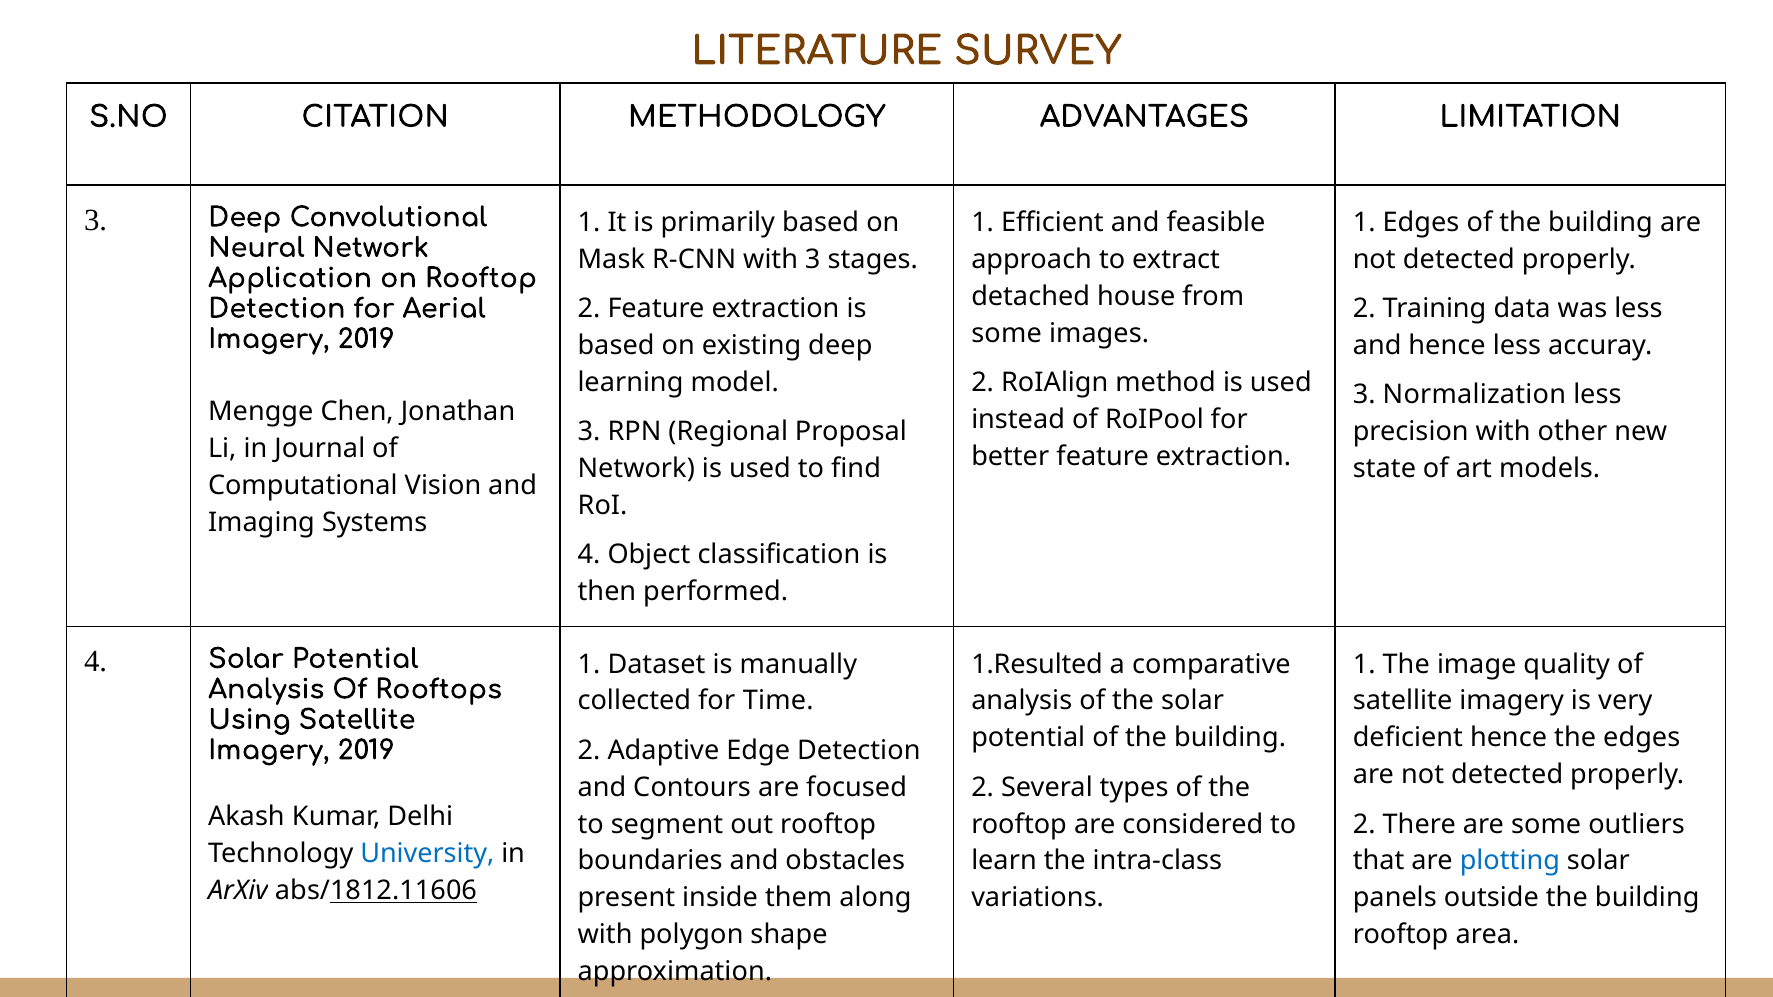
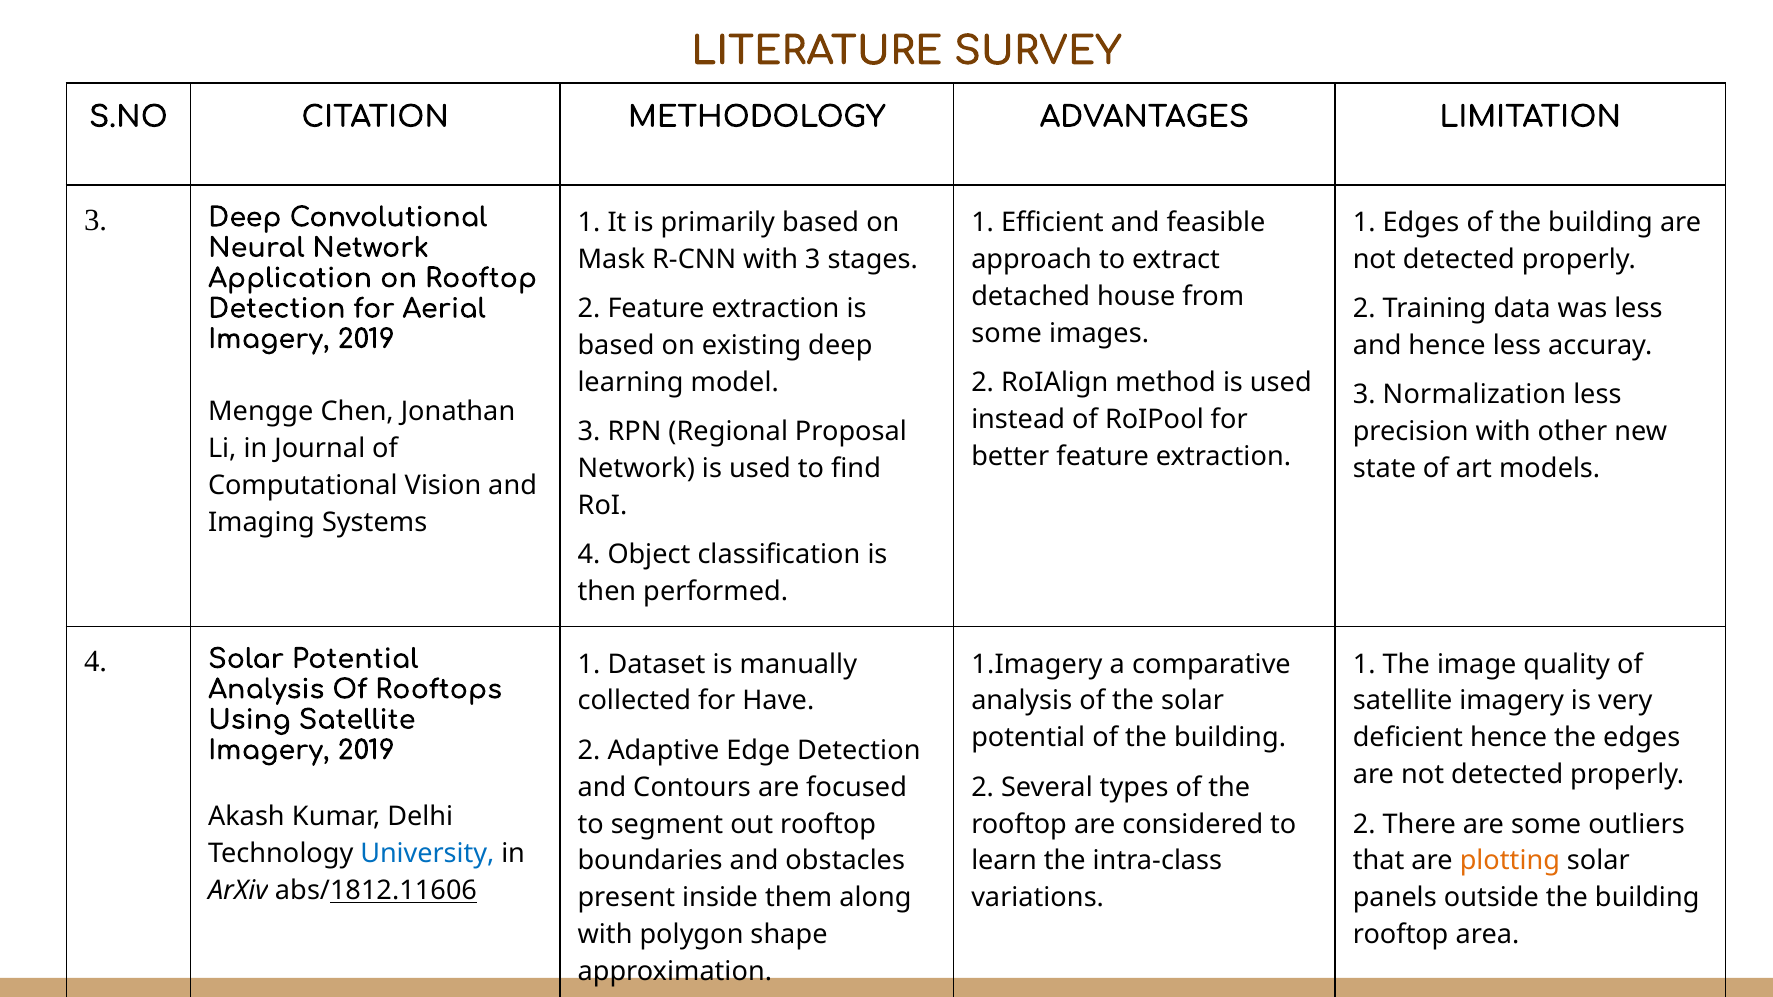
1.Resulted: 1.Resulted -> 1.Imagery (1037, 664)
Time: Time -> Have (778, 701)
plotting colour: blue -> orange (1510, 861)
